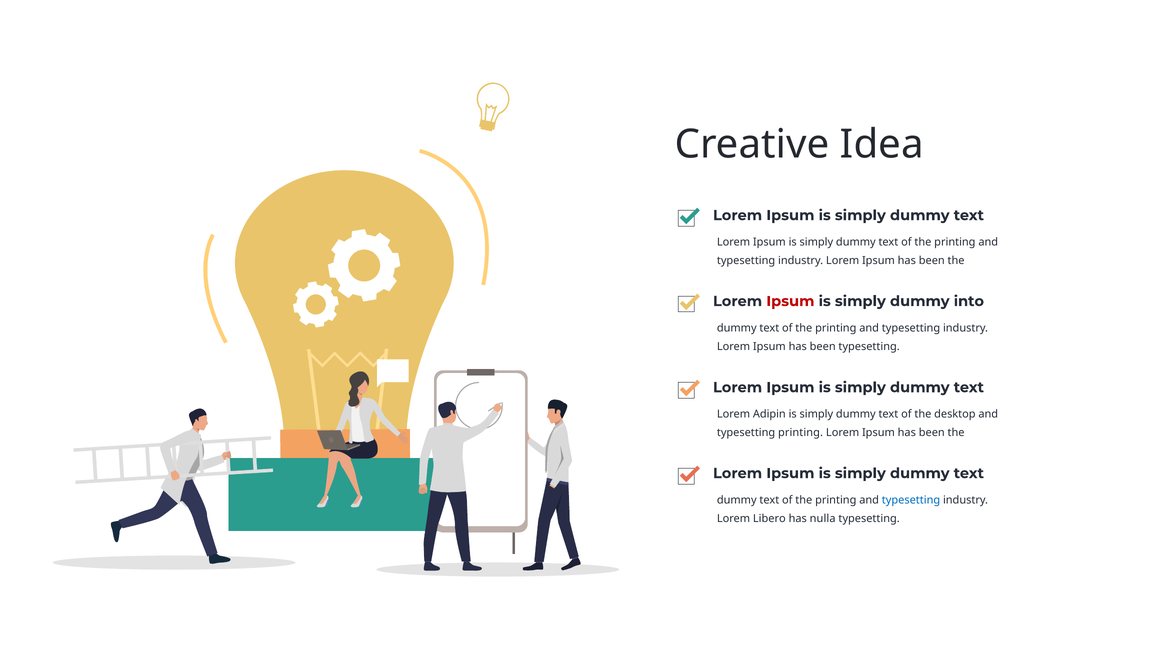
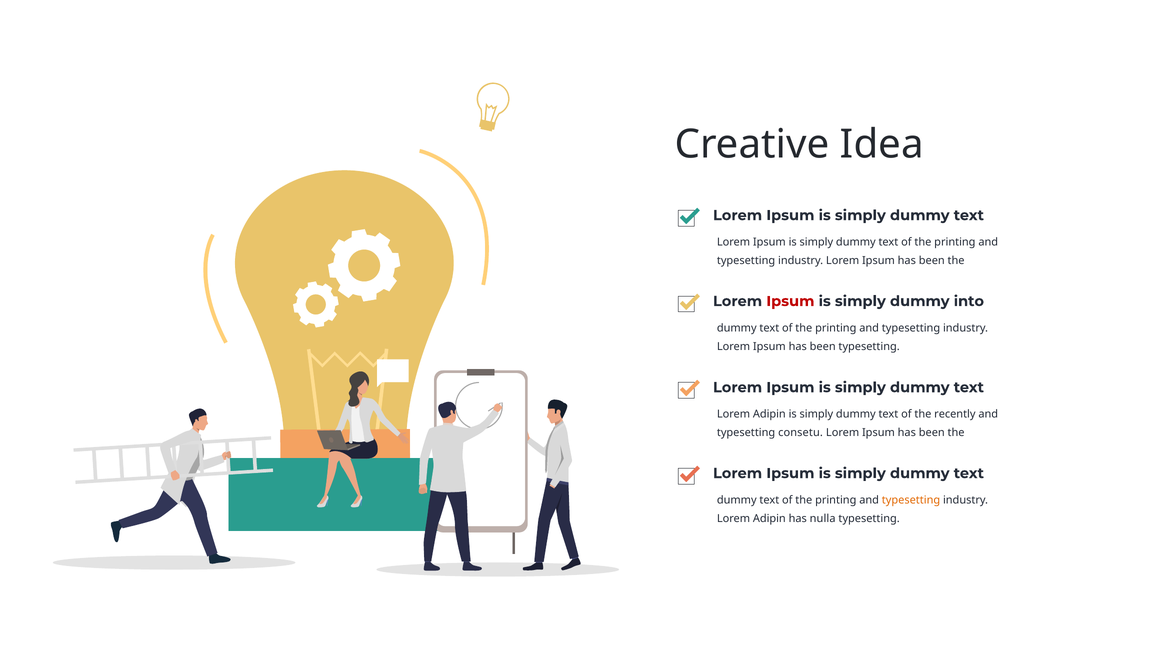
desktop: desktop -> recently (955, 414)
typesetting printing: printing -> consetu (801, 432)
typesetting colour: blue -> orange (911, 500)
Libero: Libero -> Adipin (769, 518)
